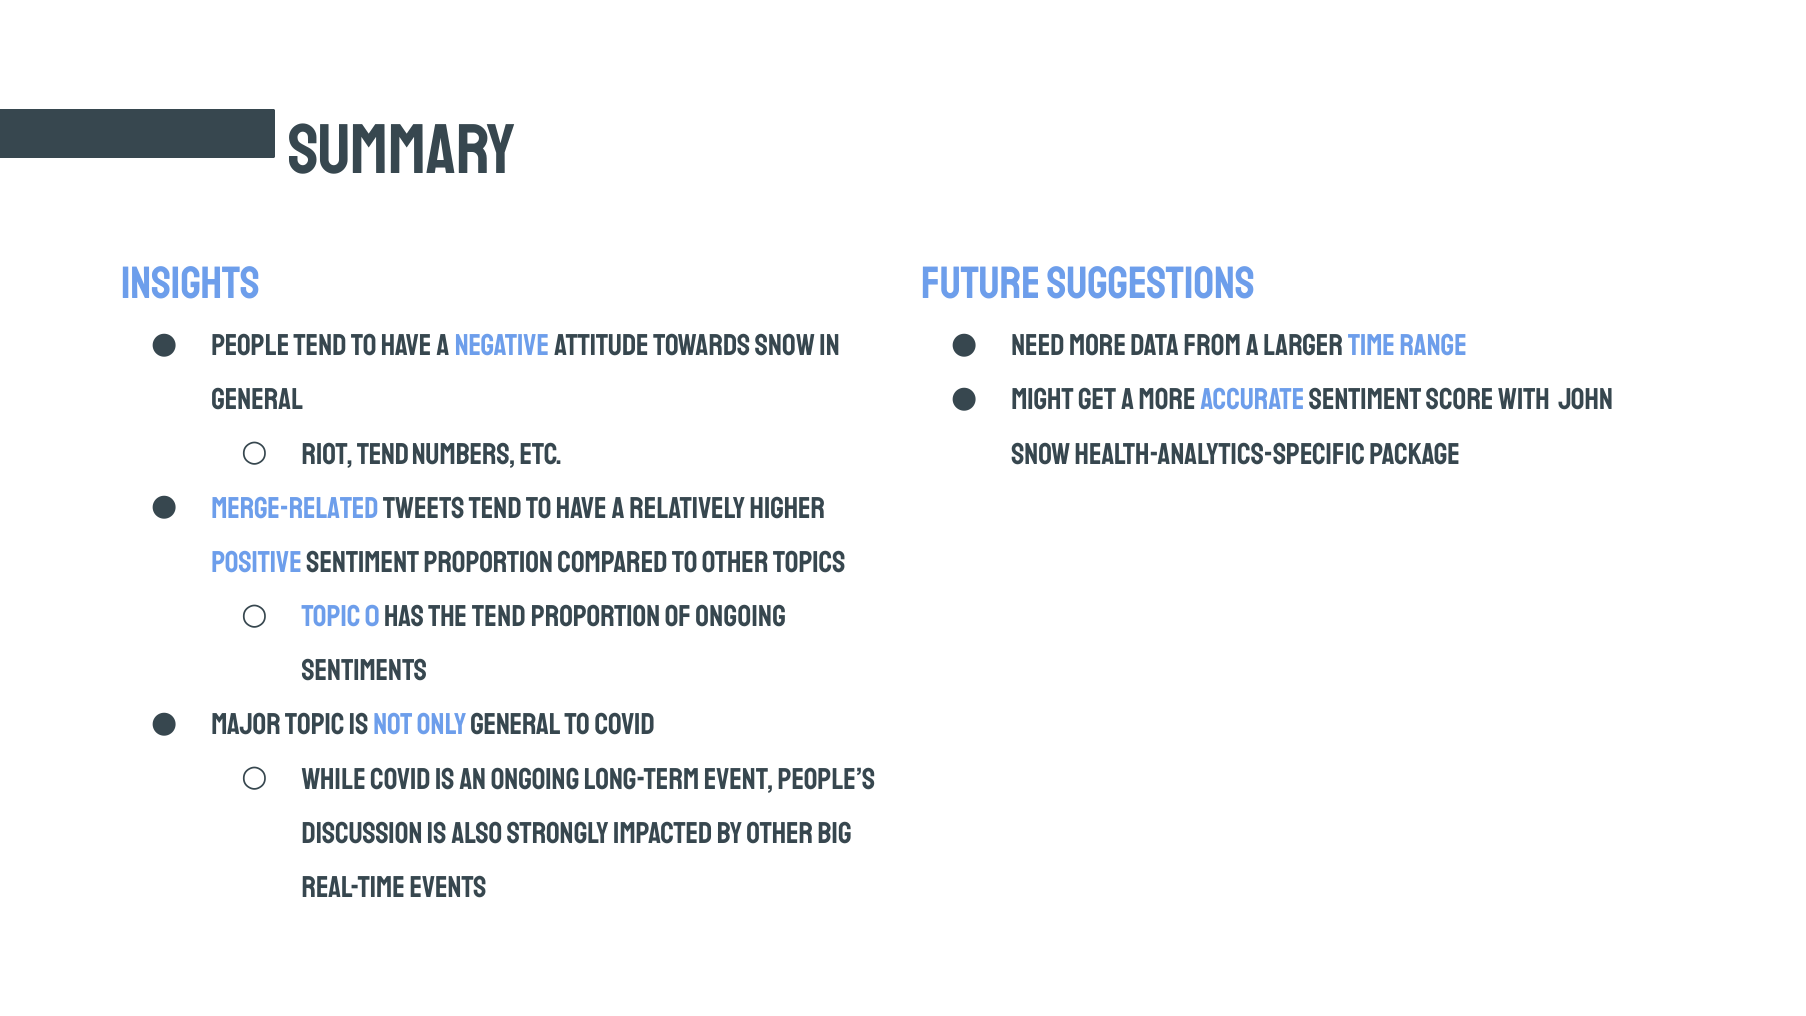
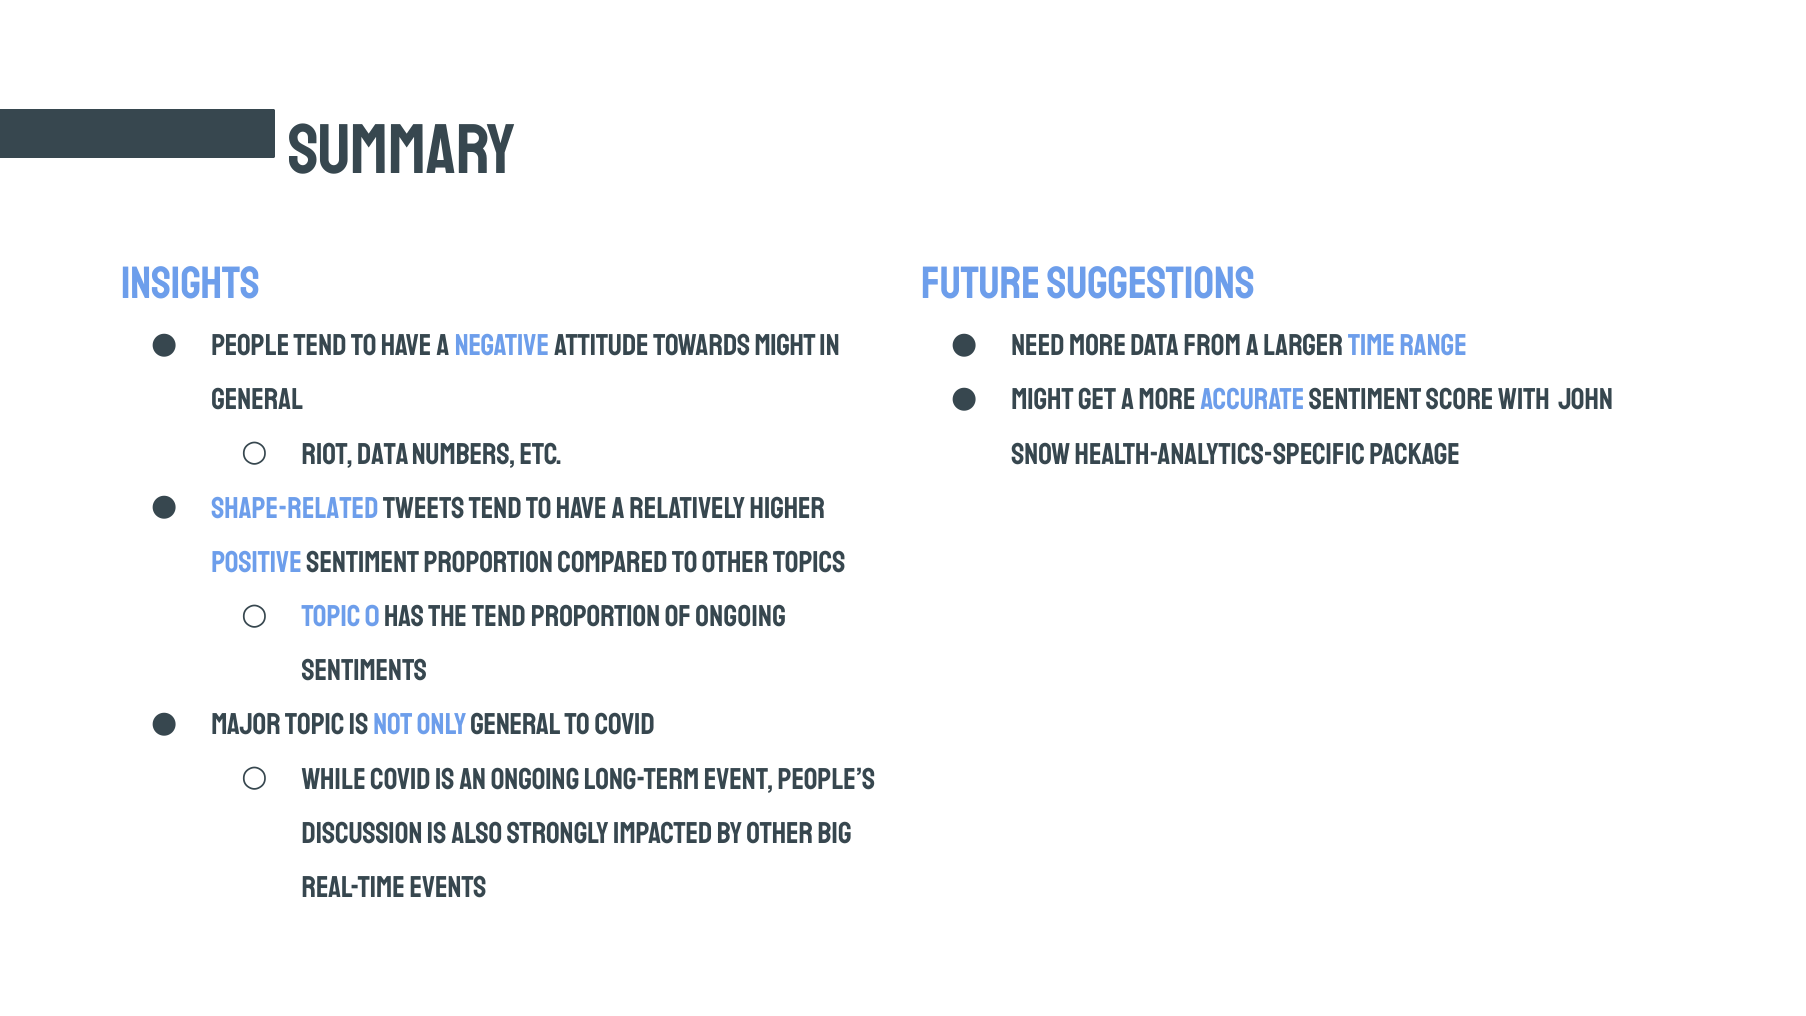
towards Snow: Snow -> Might (785, 346)
Riot tend: tend -> data (383, 454)
Merge-related: Merge-related -> Shape-related (295, 508)
